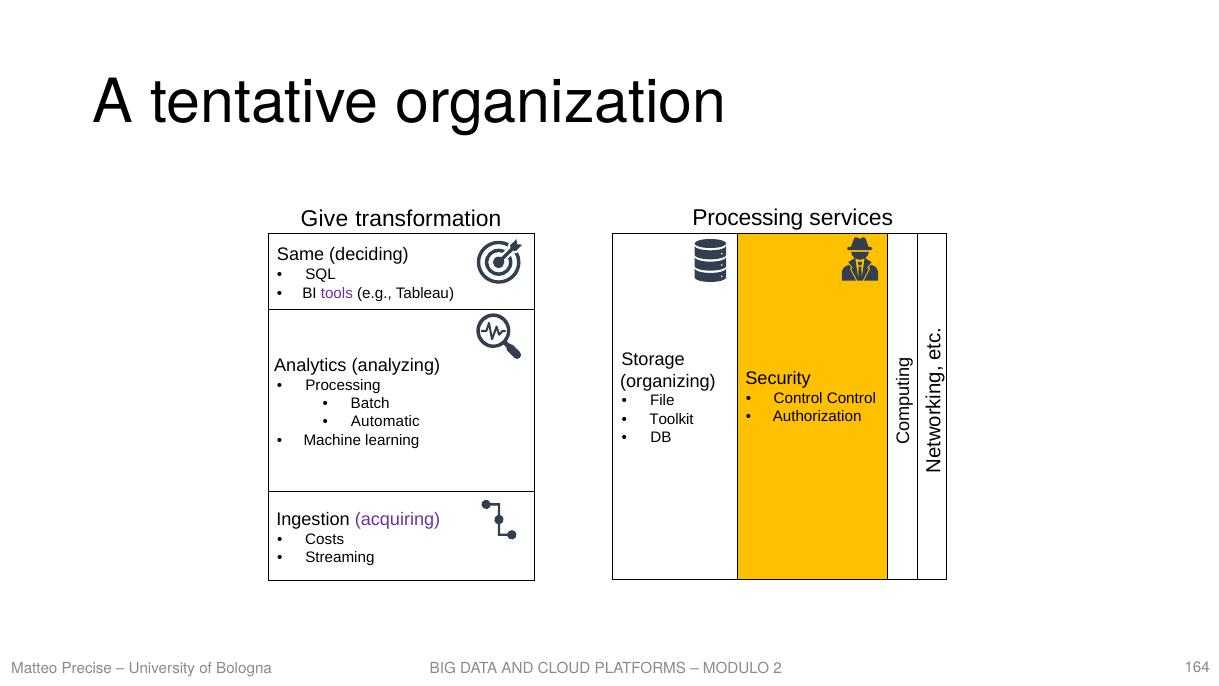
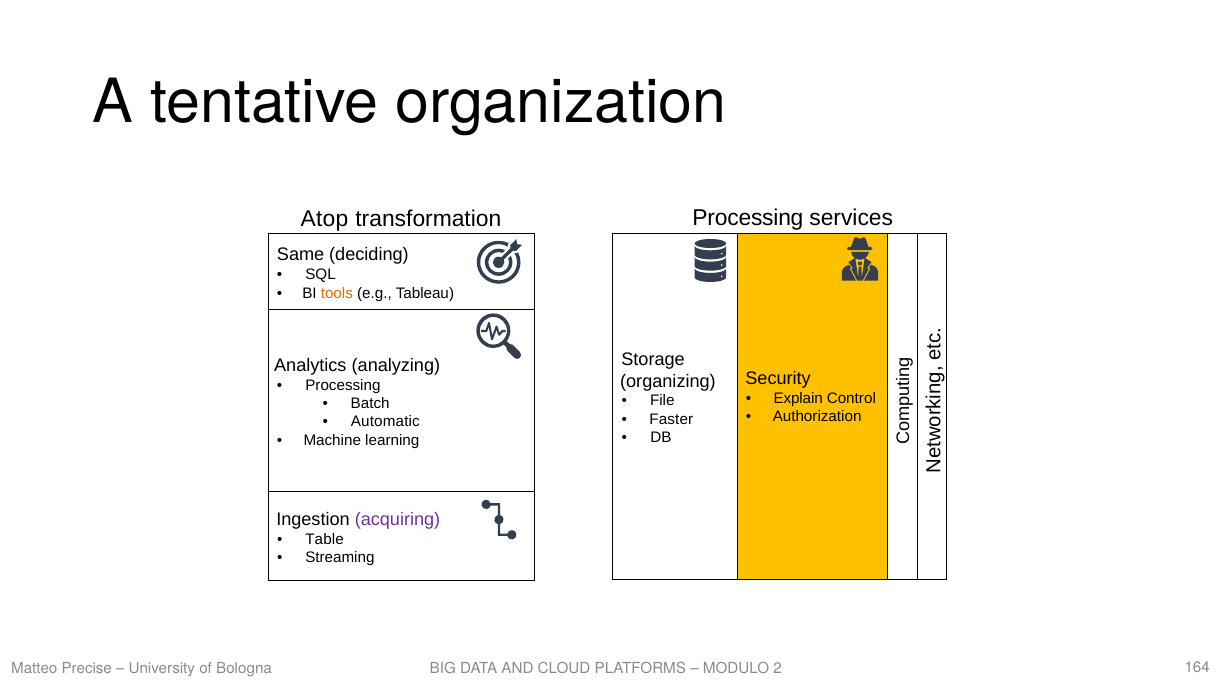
Give: Give -> Atop (324, 219)
tools colour: purple -> orange (337, 293)
Control: Control -> Explain (798, 399)
Toolkit: Toolkit -> Faster (671, 420)
Costs: Costs -> Table (325, 540)
